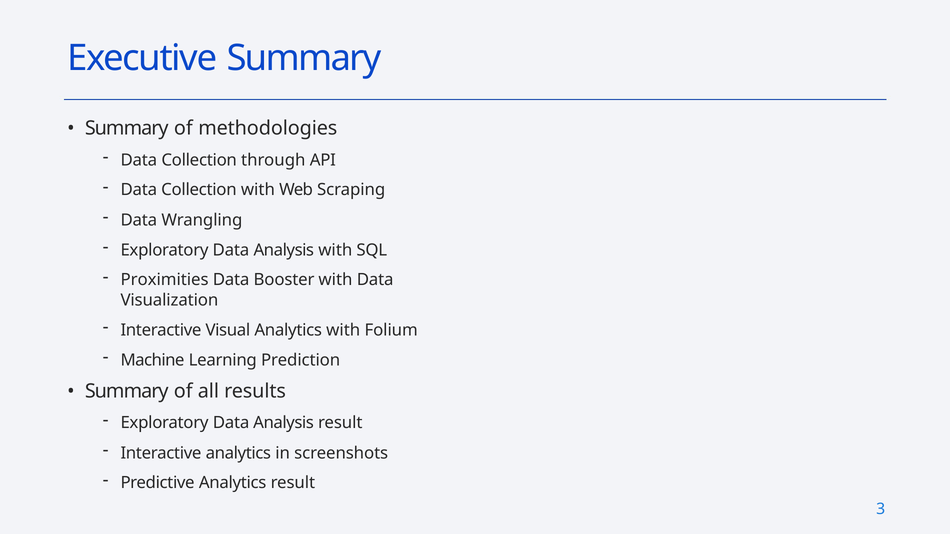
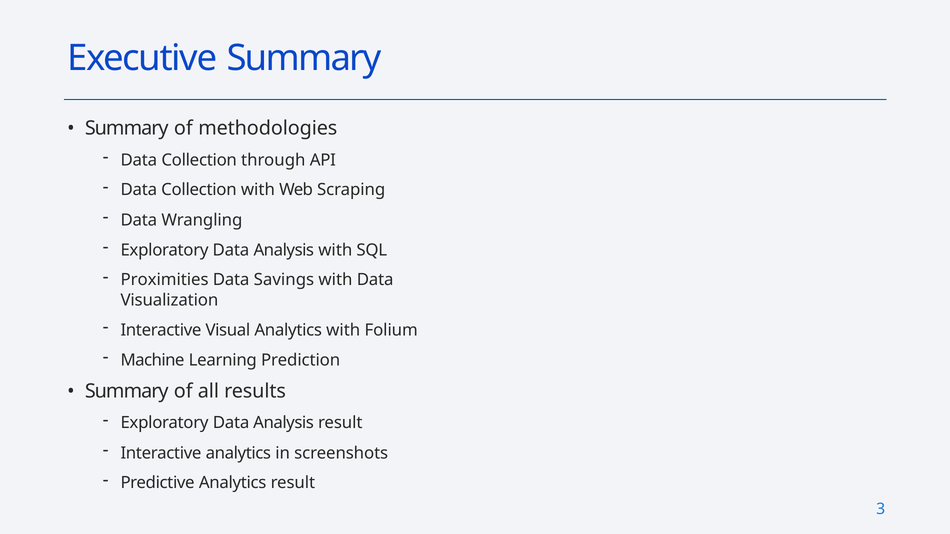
Booster: Booster -> Savings (284, 280)
